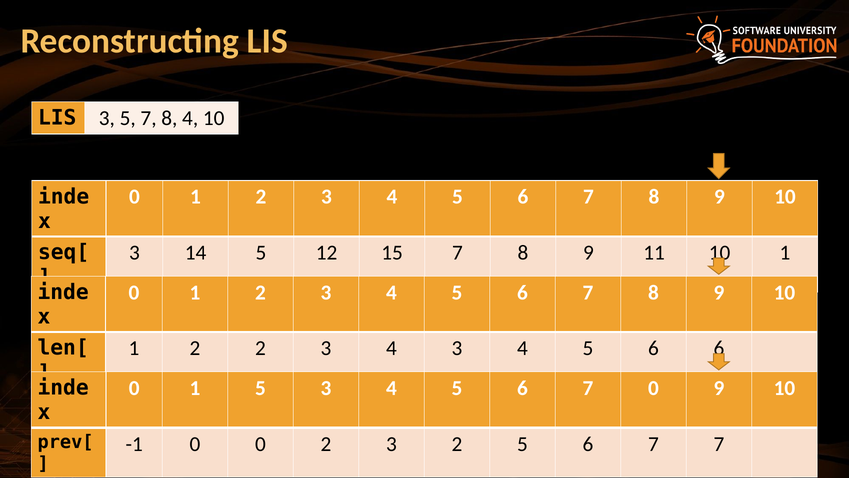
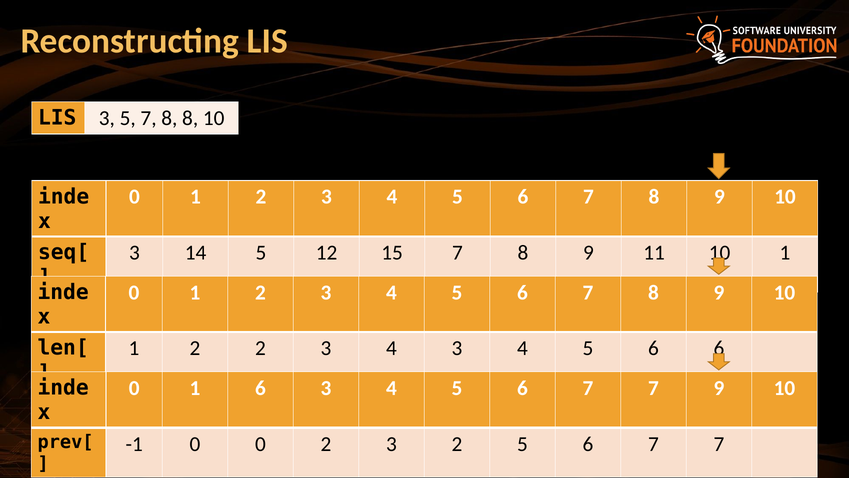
8 4: 4 -> 8 (190, 118)
1 5: 5 -> 6 (260, 388)
0: 0 -> 7 (653, 388)
